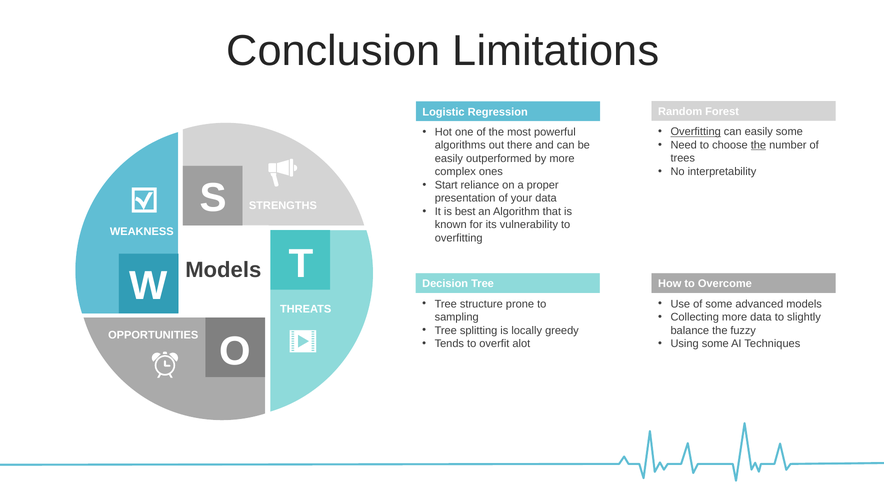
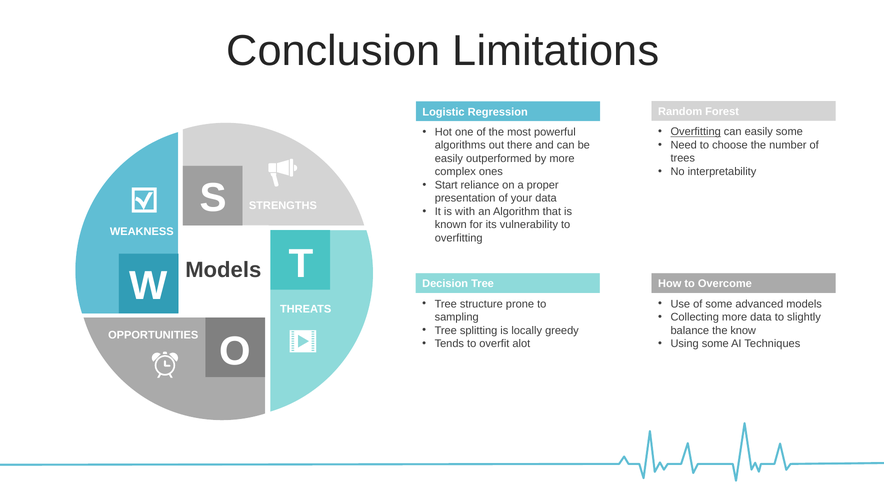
the underline: present -> none (758, 145)
best: best -> with (465, 212)
fuzzy: fuzzy -> know (743, 331)
